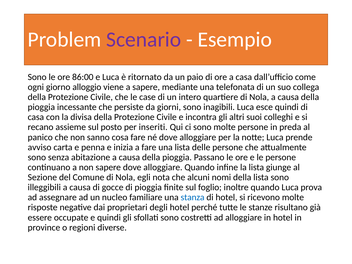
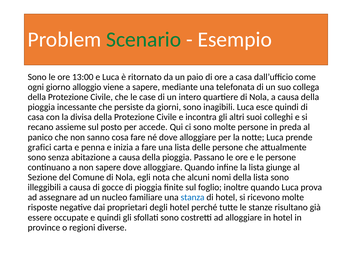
Scenario colour: purple -> green (144, 39)
86:00: 86:00 -> 13:00 (83, 77)
inseriti: inseriti -> accede (153, 127)
avviso: avviso -> grafici (40, 147)
